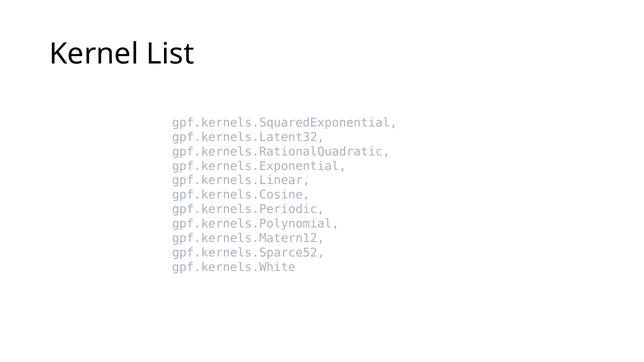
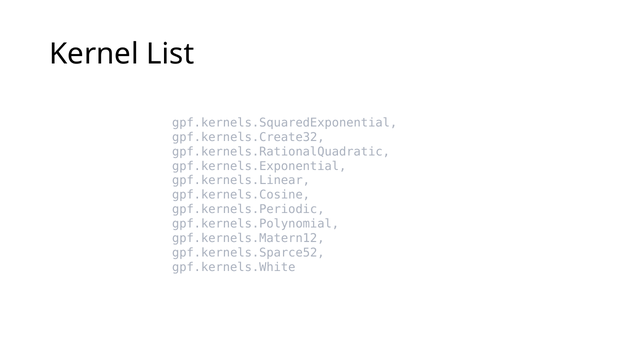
gpf.kernels.Latent32: gpf.kernels.Latent32 -> gpf.kernels.Create32 (248, 137)
